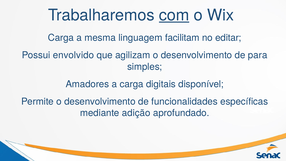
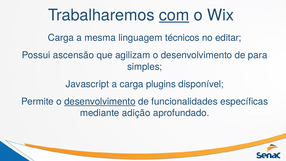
facilitam: facilitam -> técnicos (182, 38)
envolvido: envolvido -> ascensão (73, 55)
Amadores: Amadores -> Javascript (87, 84)
digitais: digitais -> plugins (161, 84)
desenvolvimento underline: none -> present (100, 101)
